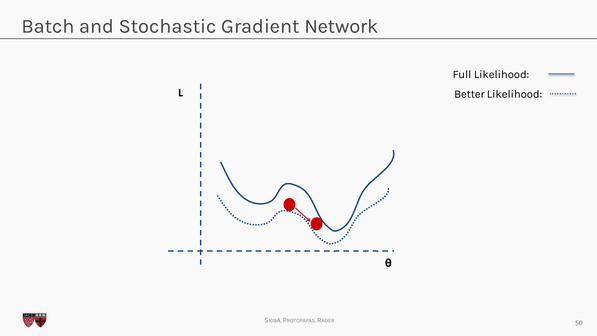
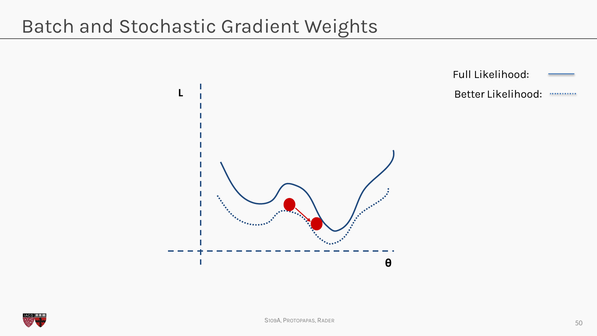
Network: Network -> Weights (341, 26)
